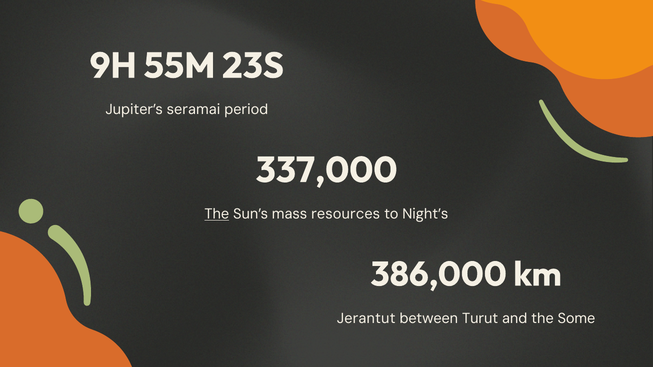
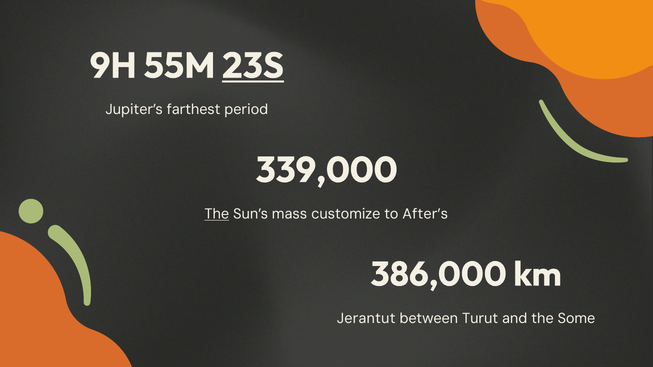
23S underline: none -> present (253, 66)
seramai: seramai -> farthest (194, 110)
337,000: 337,000 -> 339,000 (327, 170)
resources: resources -> customize (346, 214)
Night’s: Night’s -> After’s (425, 214)
